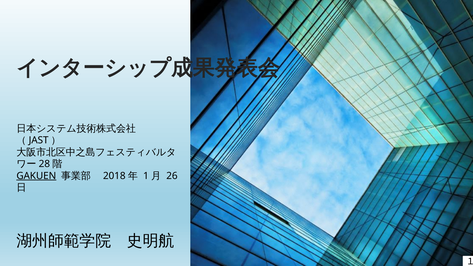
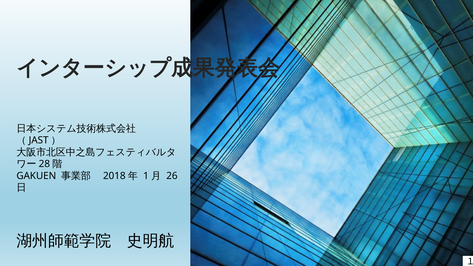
GAKUEN underline: present -> none (36, 176)
